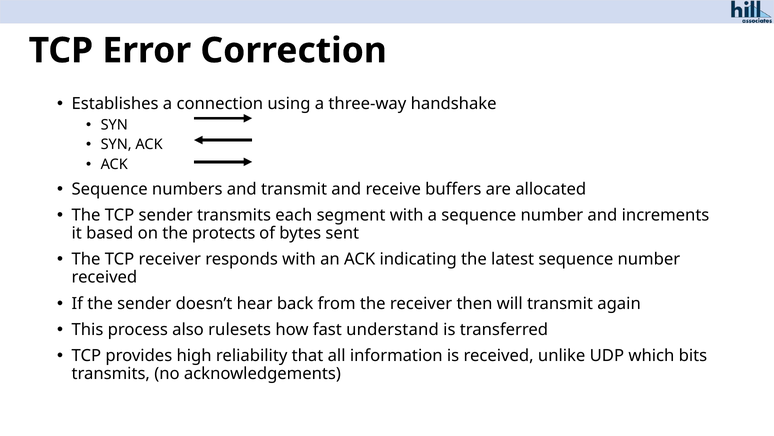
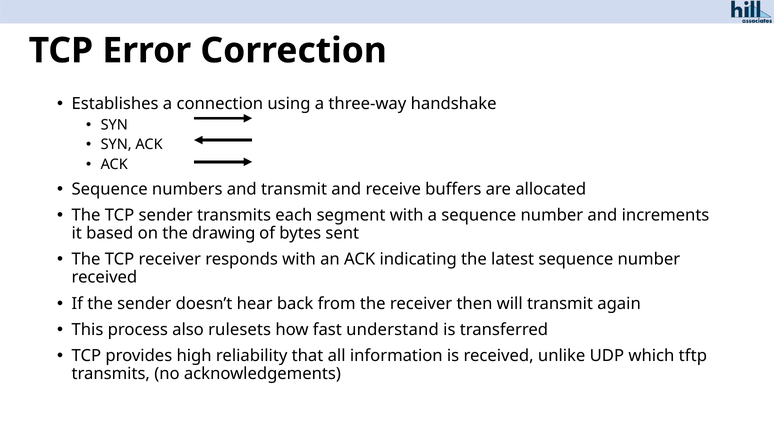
protects: protects -> drawing (224, 233)
bits: bits -> tftp (693, 355)
